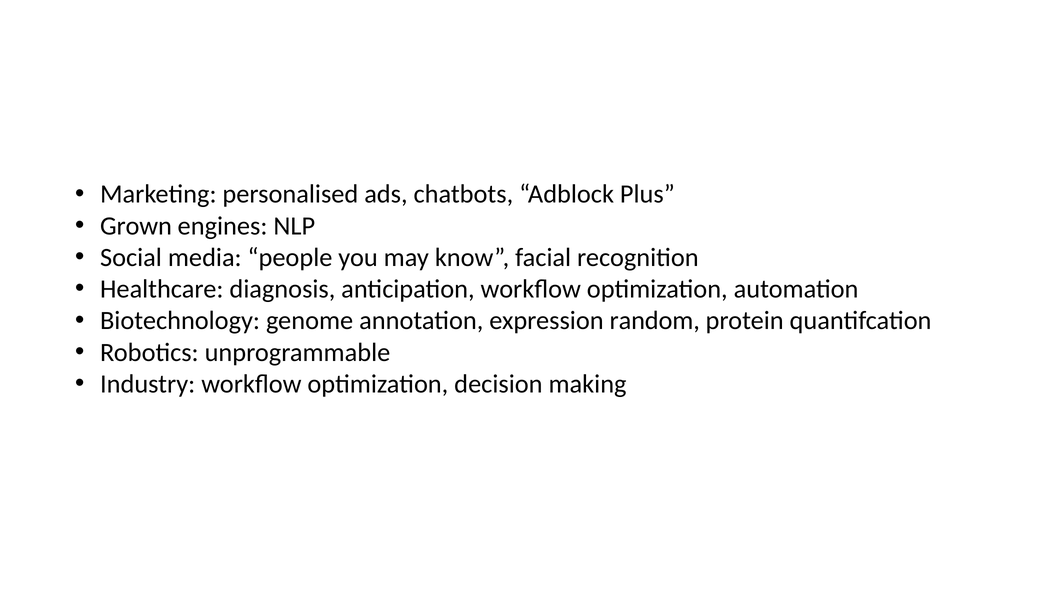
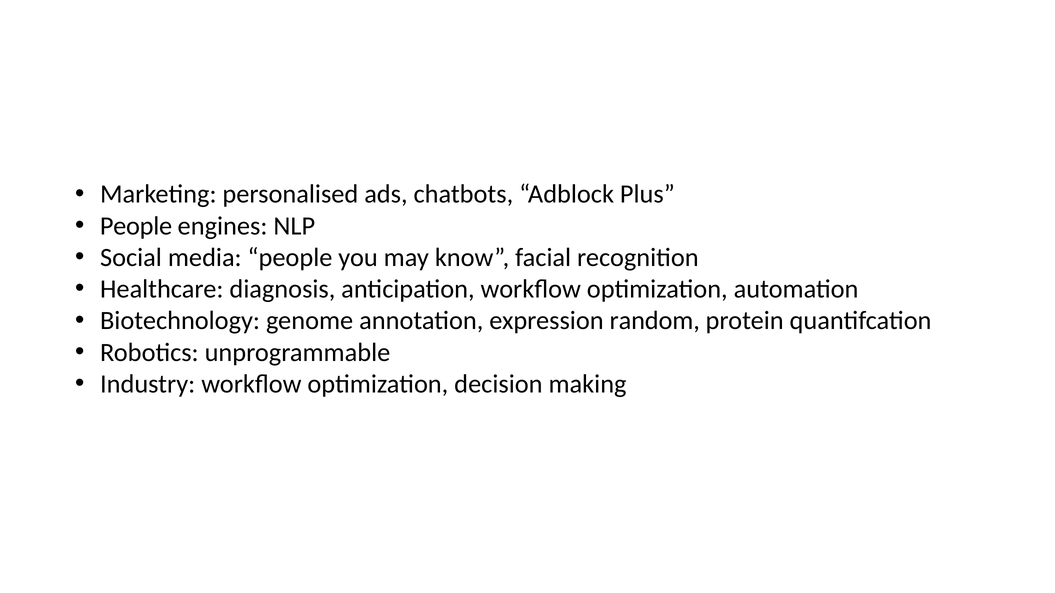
Grown: Grown -> People (136, 226)
